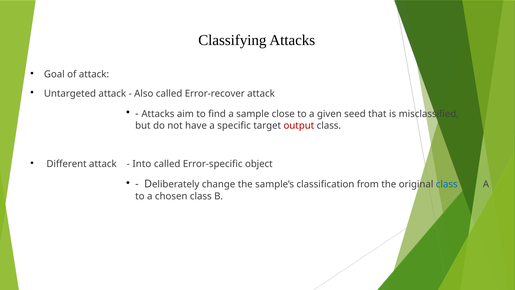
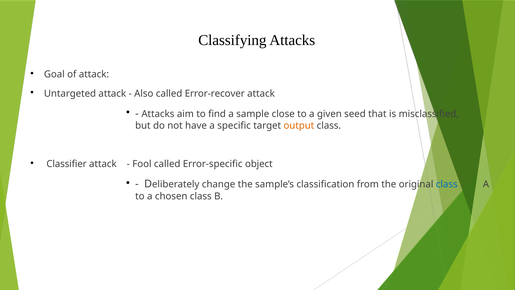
output colour: red -> orange (299, 126)
Different: Different -> Classifier (67, 164)
Into: Into -> Fool (142, 164)
